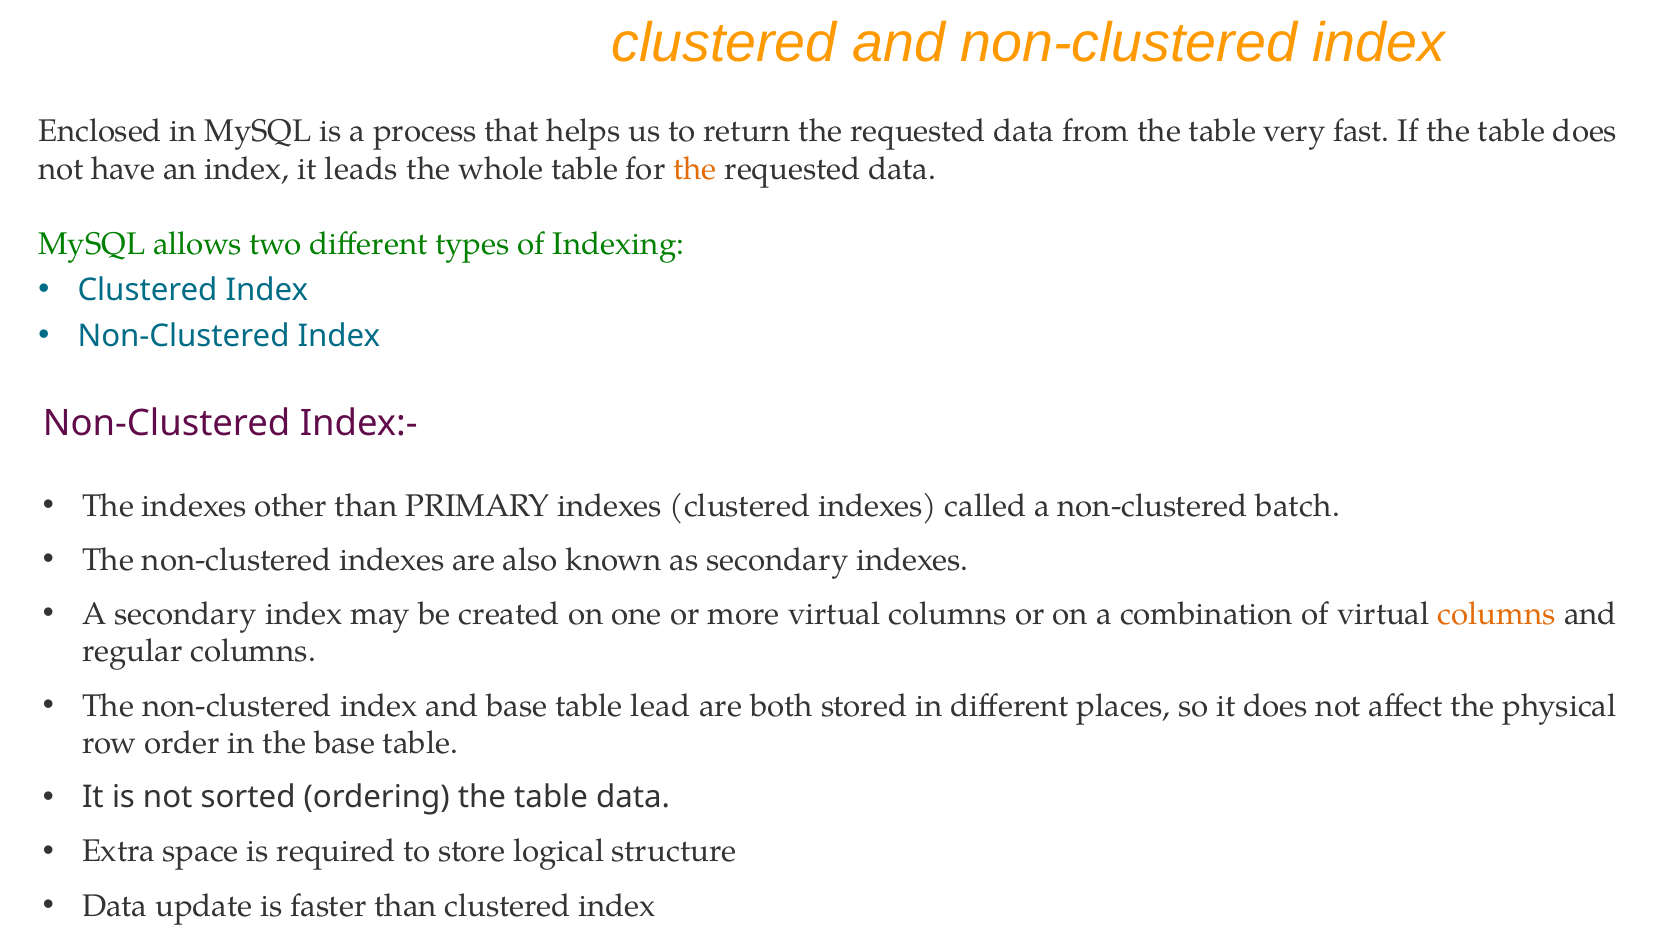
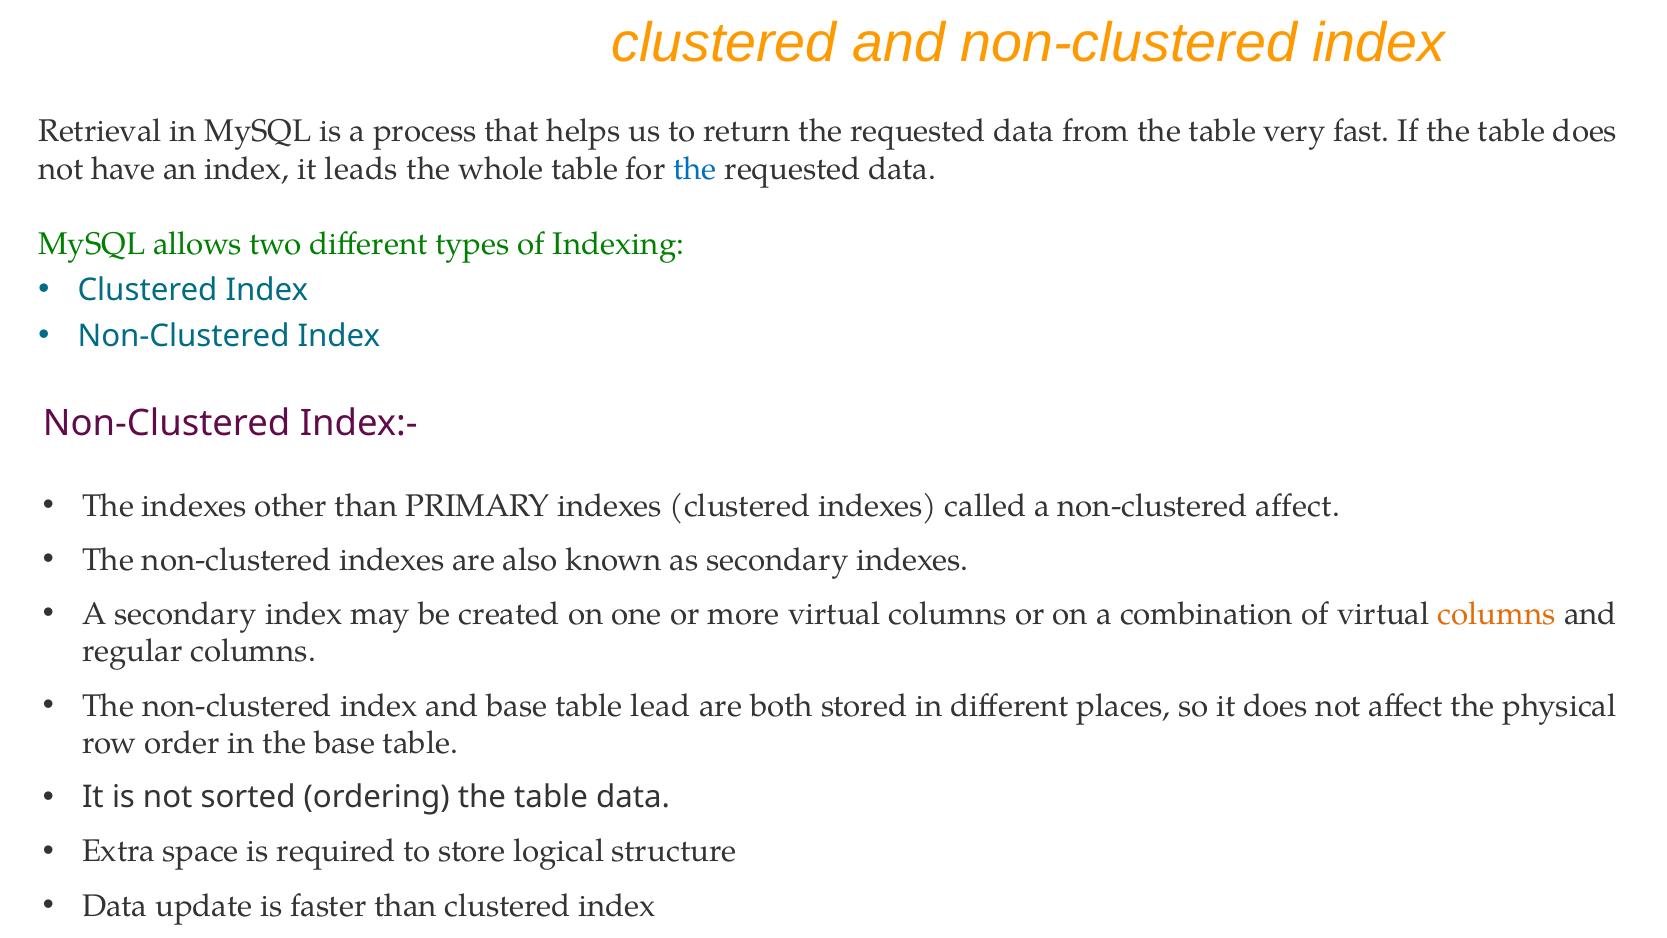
Enclosed: Enclosed -> Retrieval (100, 132)
the colour: orange -> blue (695, 169)
non-clustered batch: batch -> affect (1298, 506)
